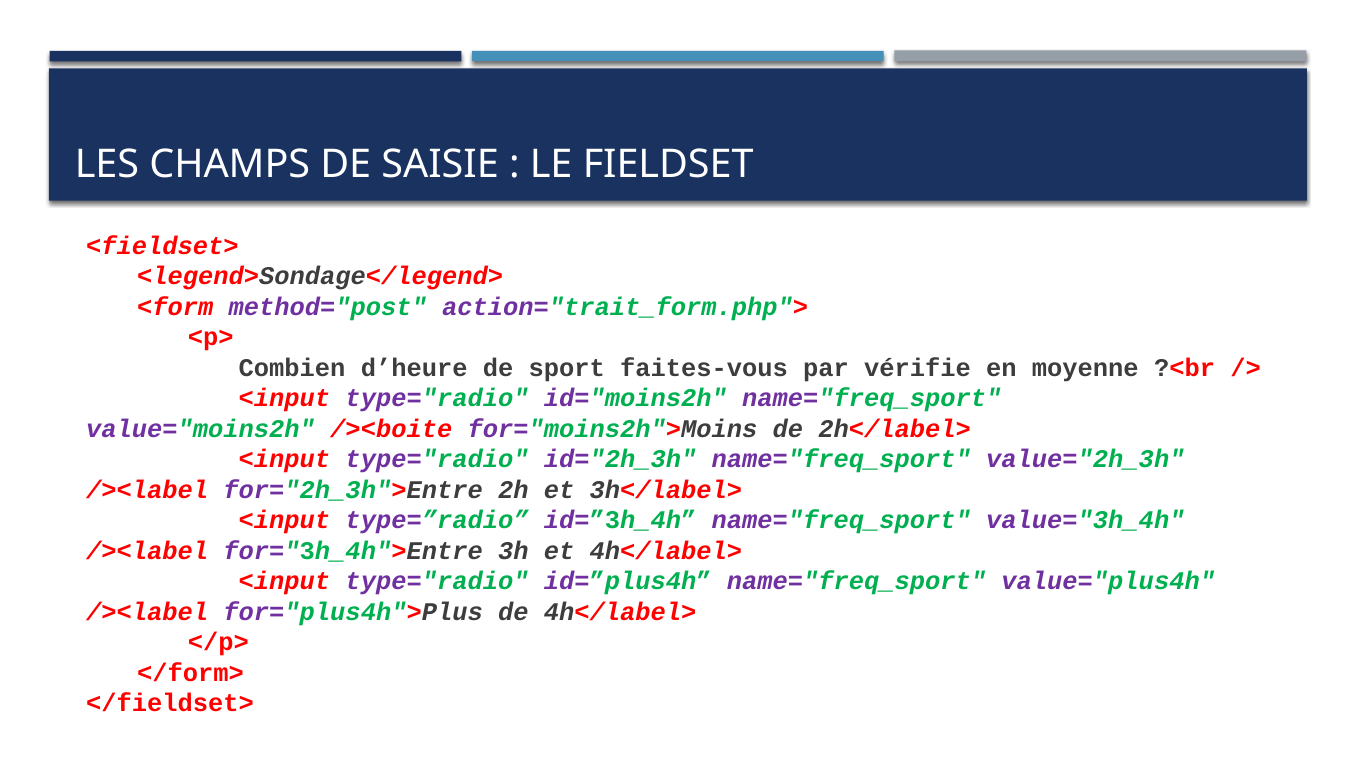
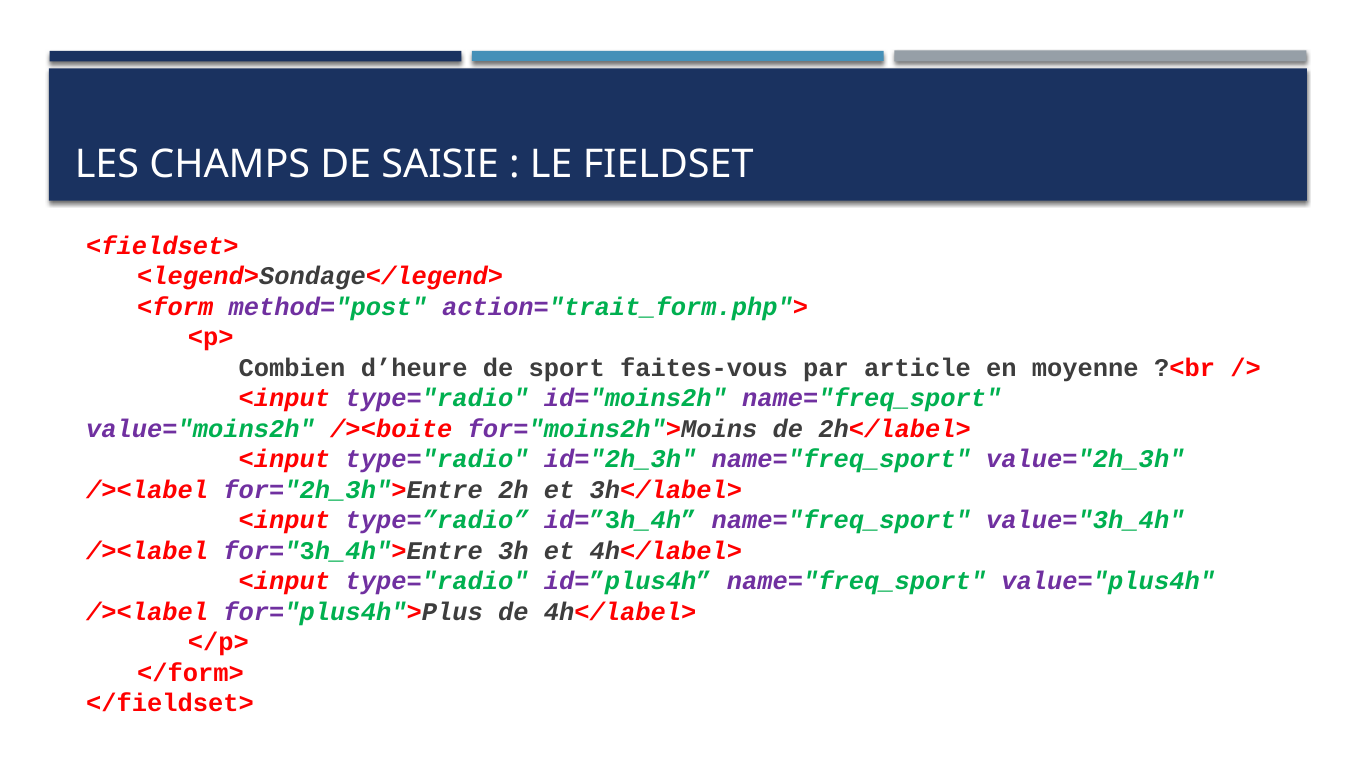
vérifie: vérifie -> article (918, 368)
